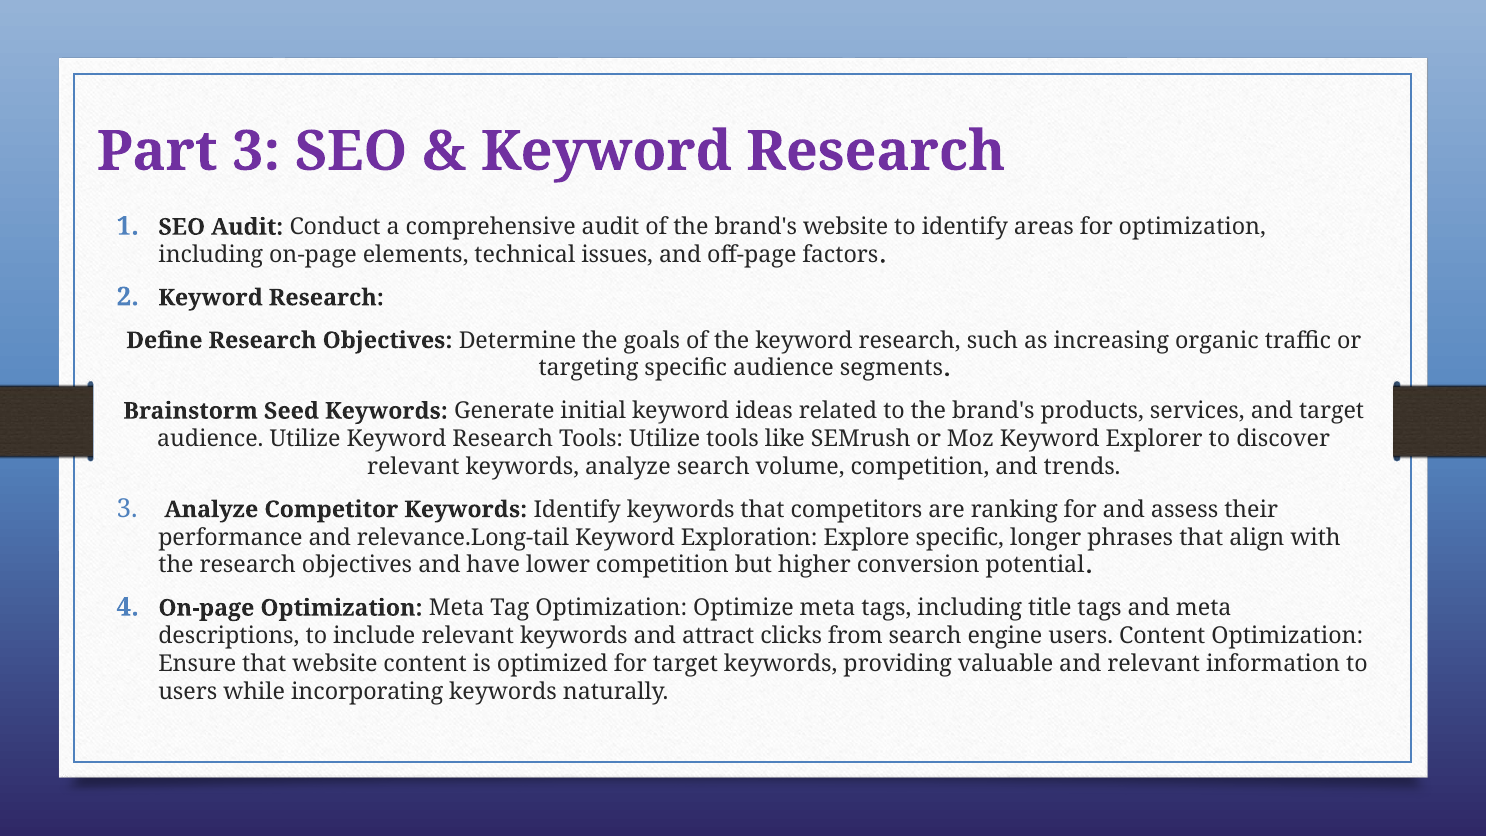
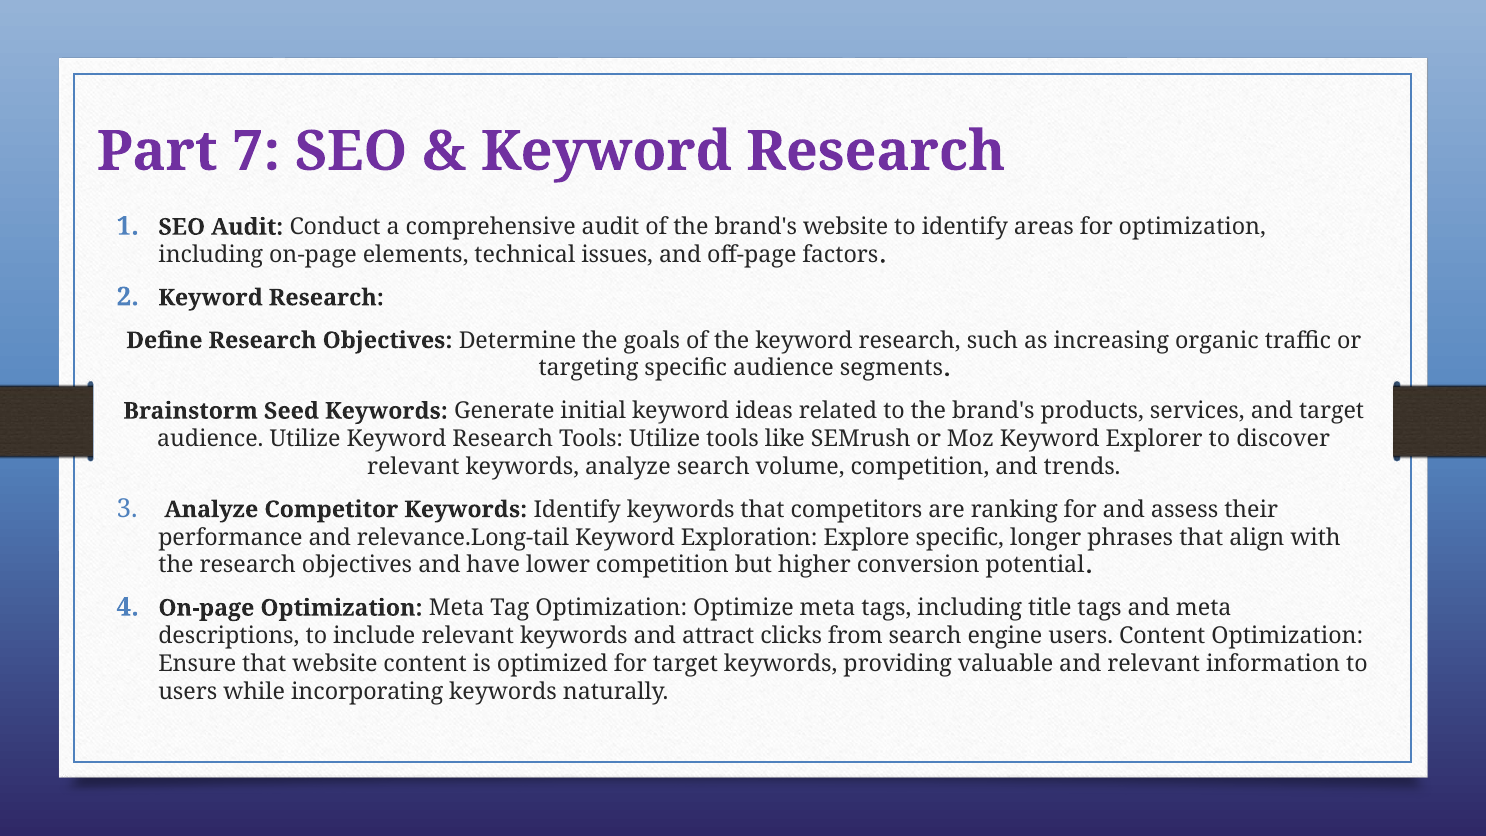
Part 3: 3 -> 7 (256, 151)
